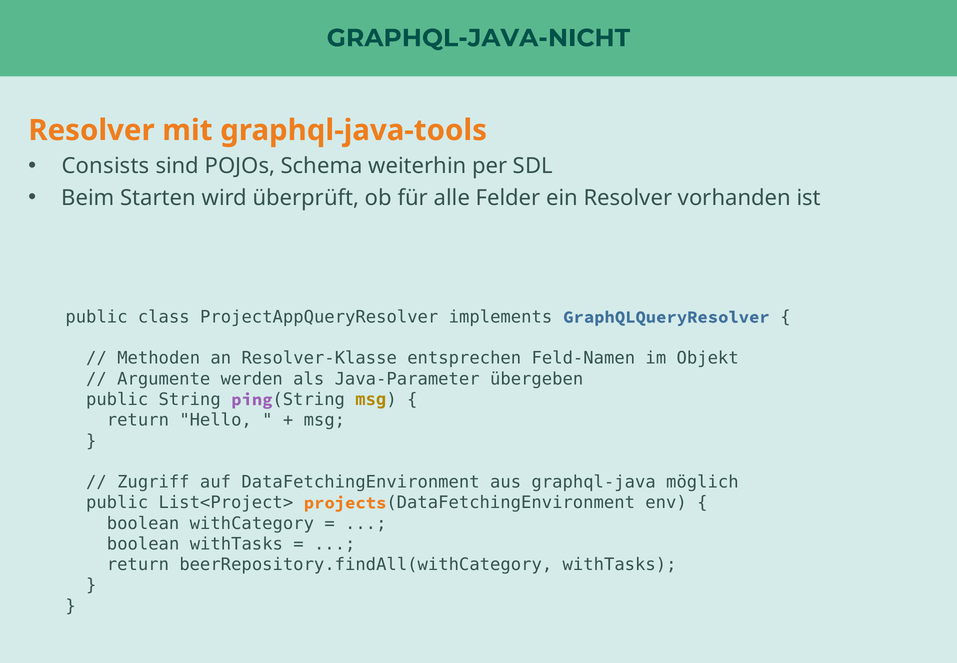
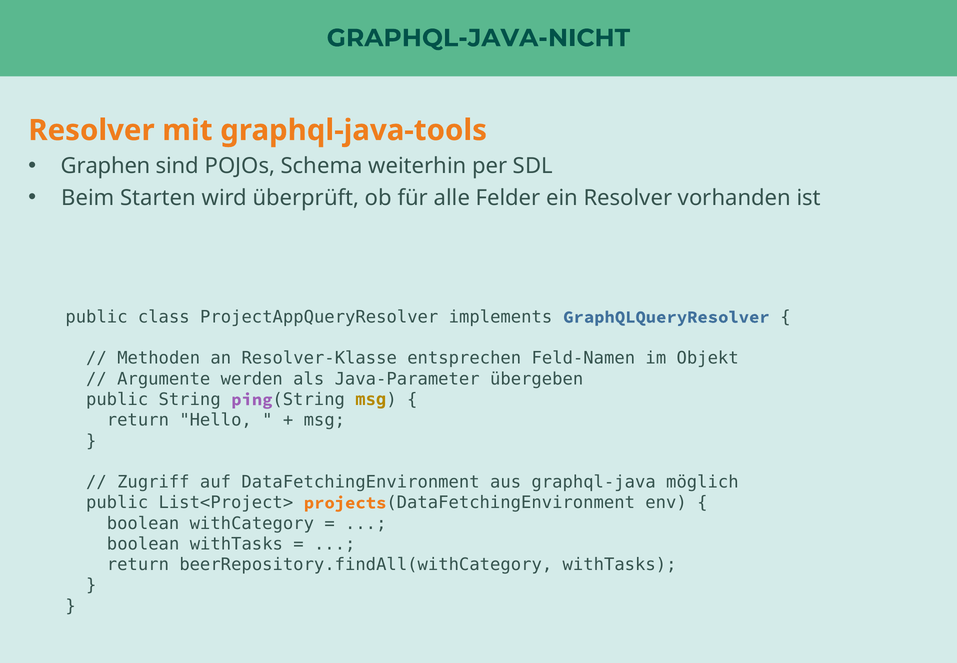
Consists: Consists -> Graphen (106, 166)
